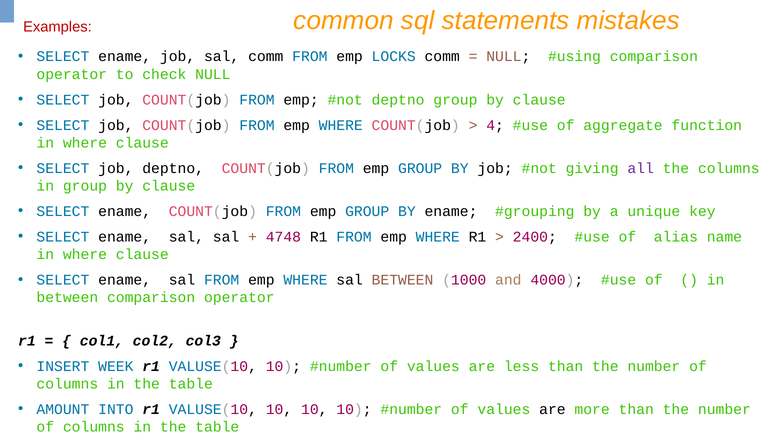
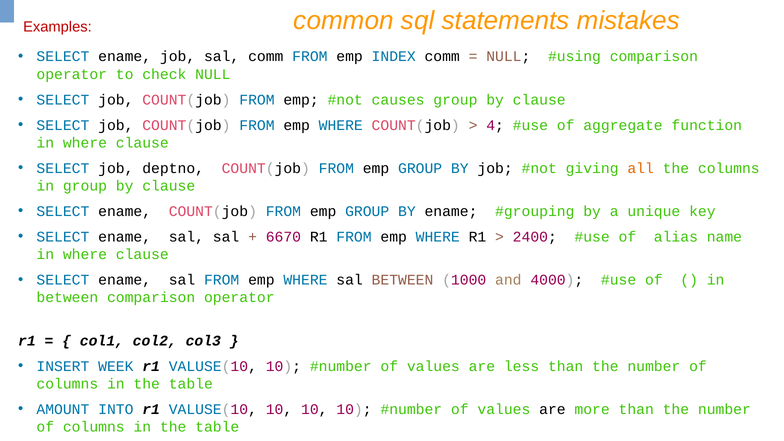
LOCKS: LOCKS -> INDEX (394, 57)
deptno: deptno -> causes (398, 100)
all colour: purple -> orange (641, 168)
4748: 4748 -> 6670 (283, 237)
